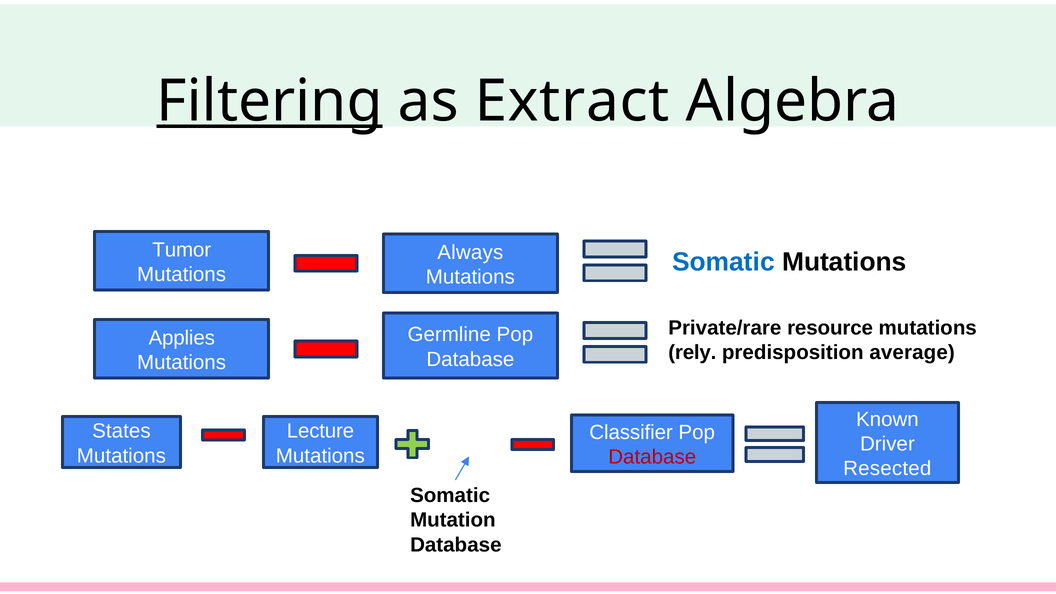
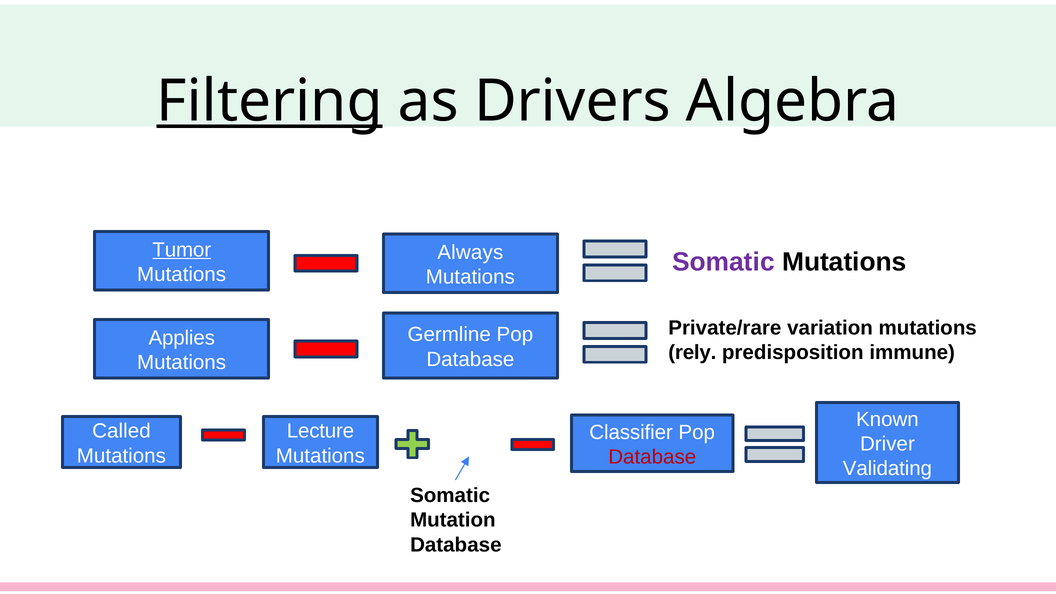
Extract: Extract -> Drivers (572, 101)
Tumor underline: none -> present (182, 250)
Somatic colour: blue -> purple (723, 262)
resource: resource -> variation (830, 328)
average: average -> immune (912, 352)
States: States -> Called (121, 431)
Resected: Resected -> Validating (887, 469)
